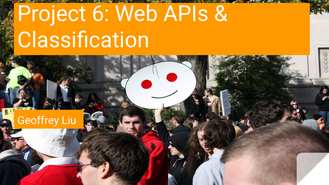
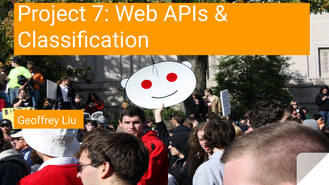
6: 6 -> 7 (101, 14)
